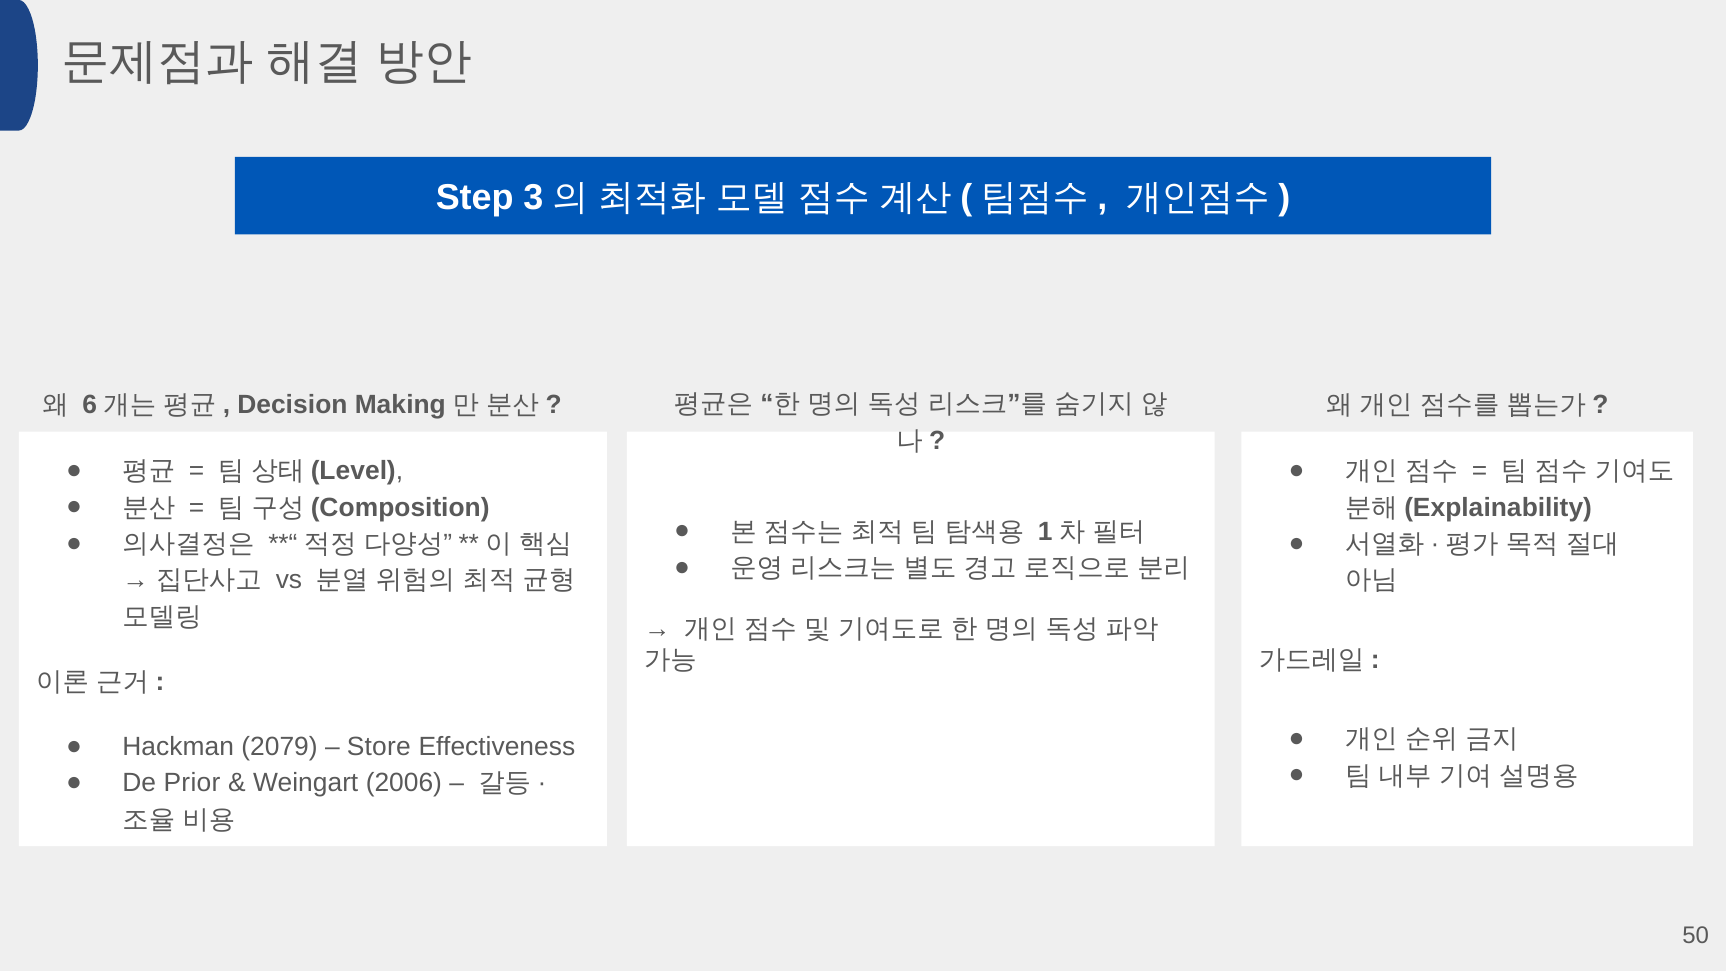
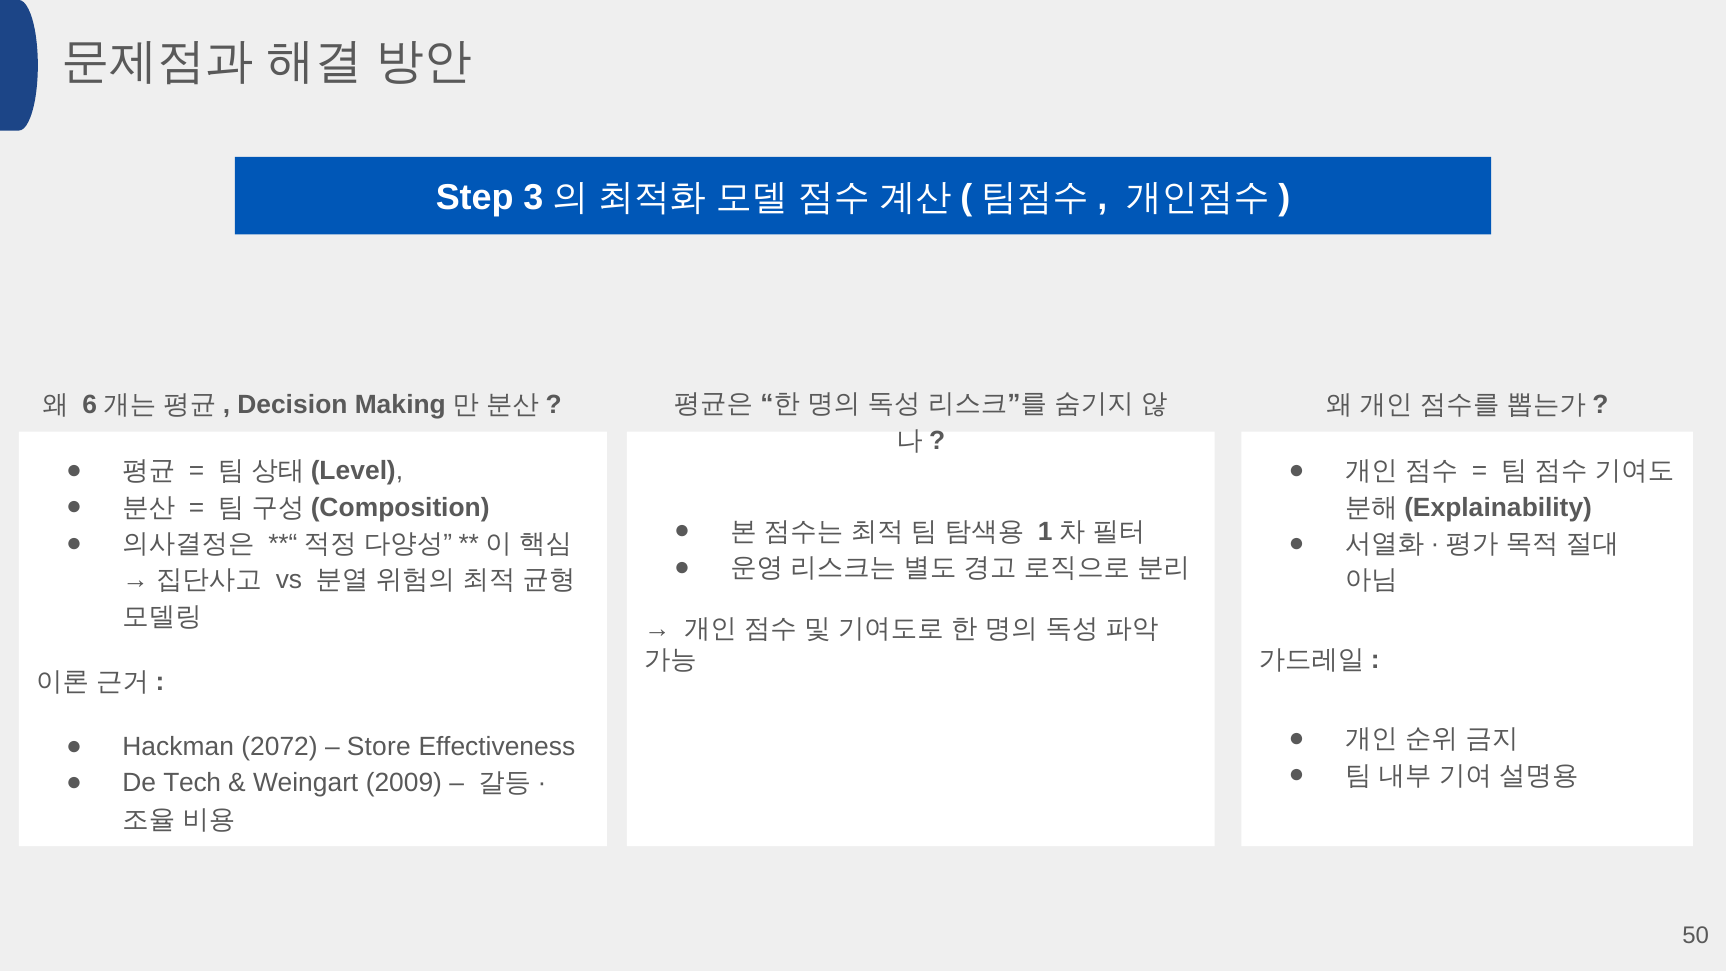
2079: 2079 -> 2072 (280, 747)
Prior: Prior -> Tech (192, 783)
2006: 2006 -> 2009 (404, 783)
